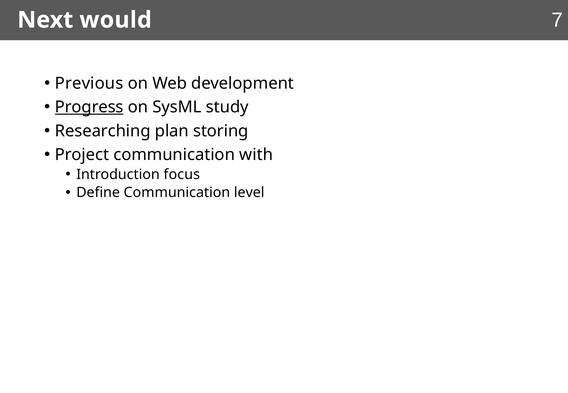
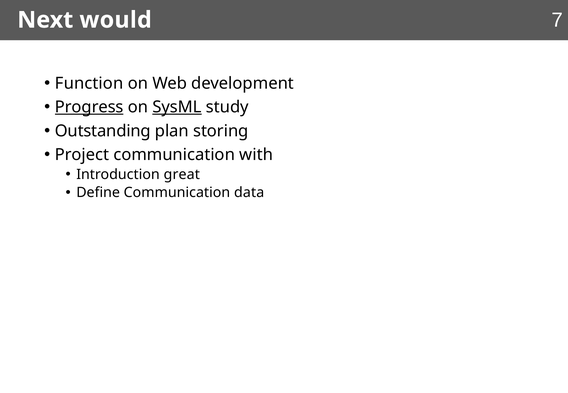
Previous: Previous -> Function (89, 83)
SysML underline: none -> present (177, 107)
Researching: Researching -> Outstanding (103, 131)
focus: focus -> great (182, 174)
level: level -> data (249, 193)
